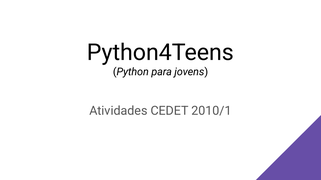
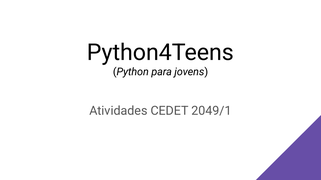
2010/1: 2010/1 -> 2049/1 (211, 111)
